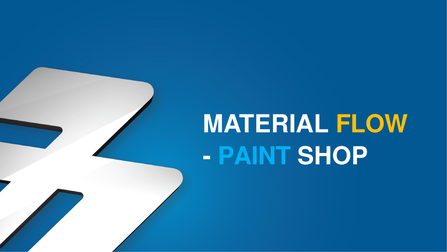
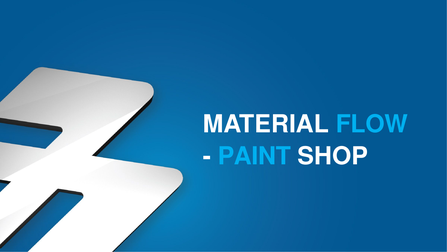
FLOW colour: yellow -> light blue (372, 124)
